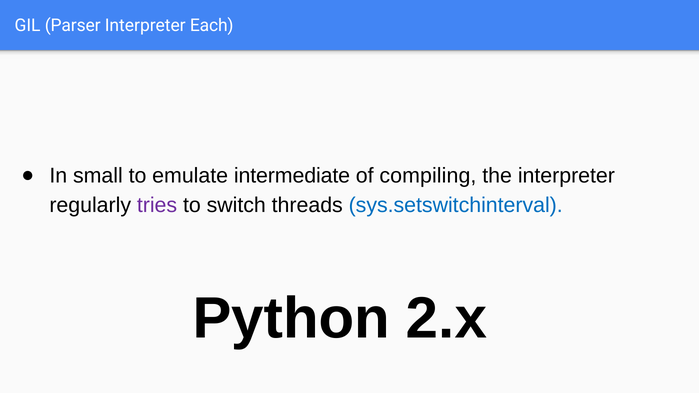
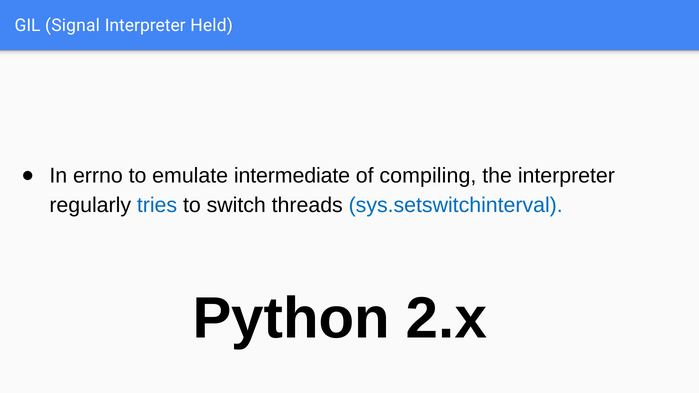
Parser: Parser -> Signal (73, 25)
Each: Each -> Held (212, 25)
small: small -> errno (98, 176)
tries colour: purple -> blue (157, 205)
